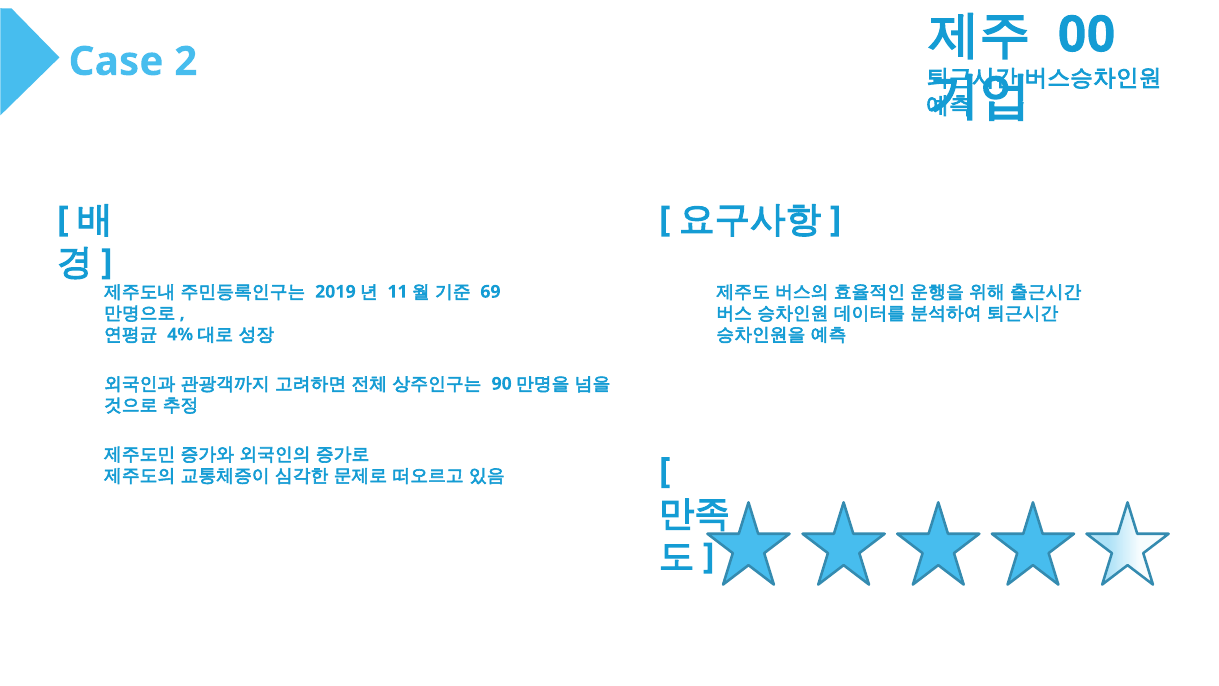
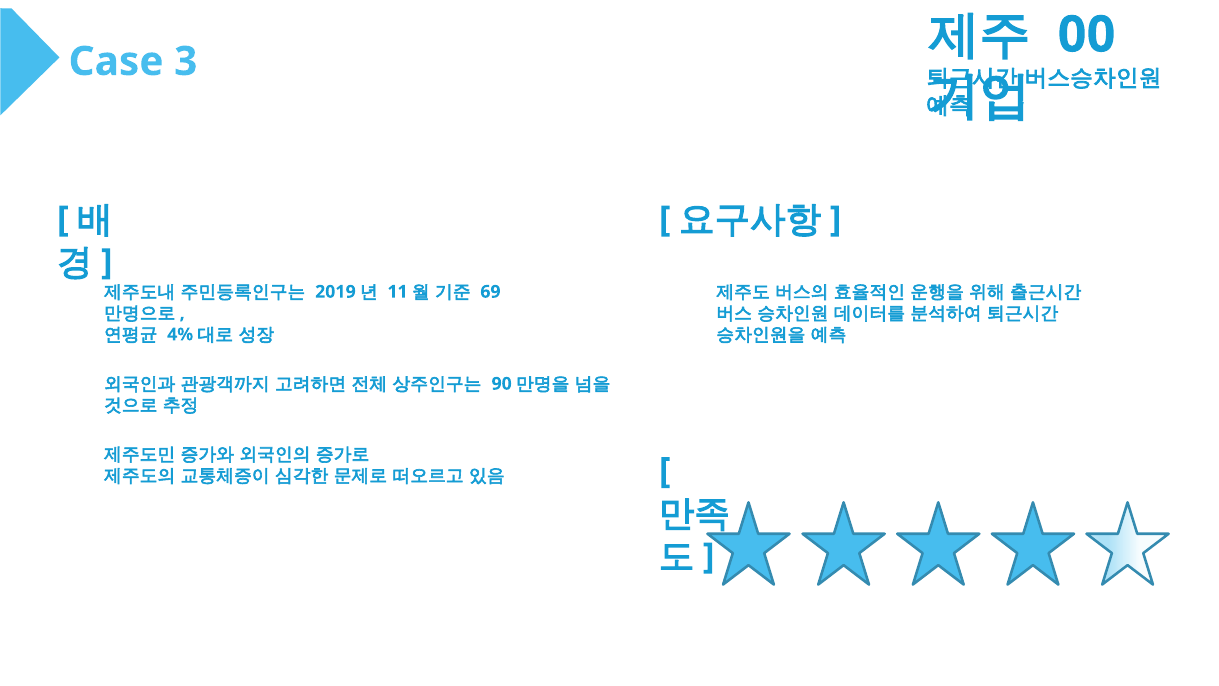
2: 2 -> 3 (186, 62)
